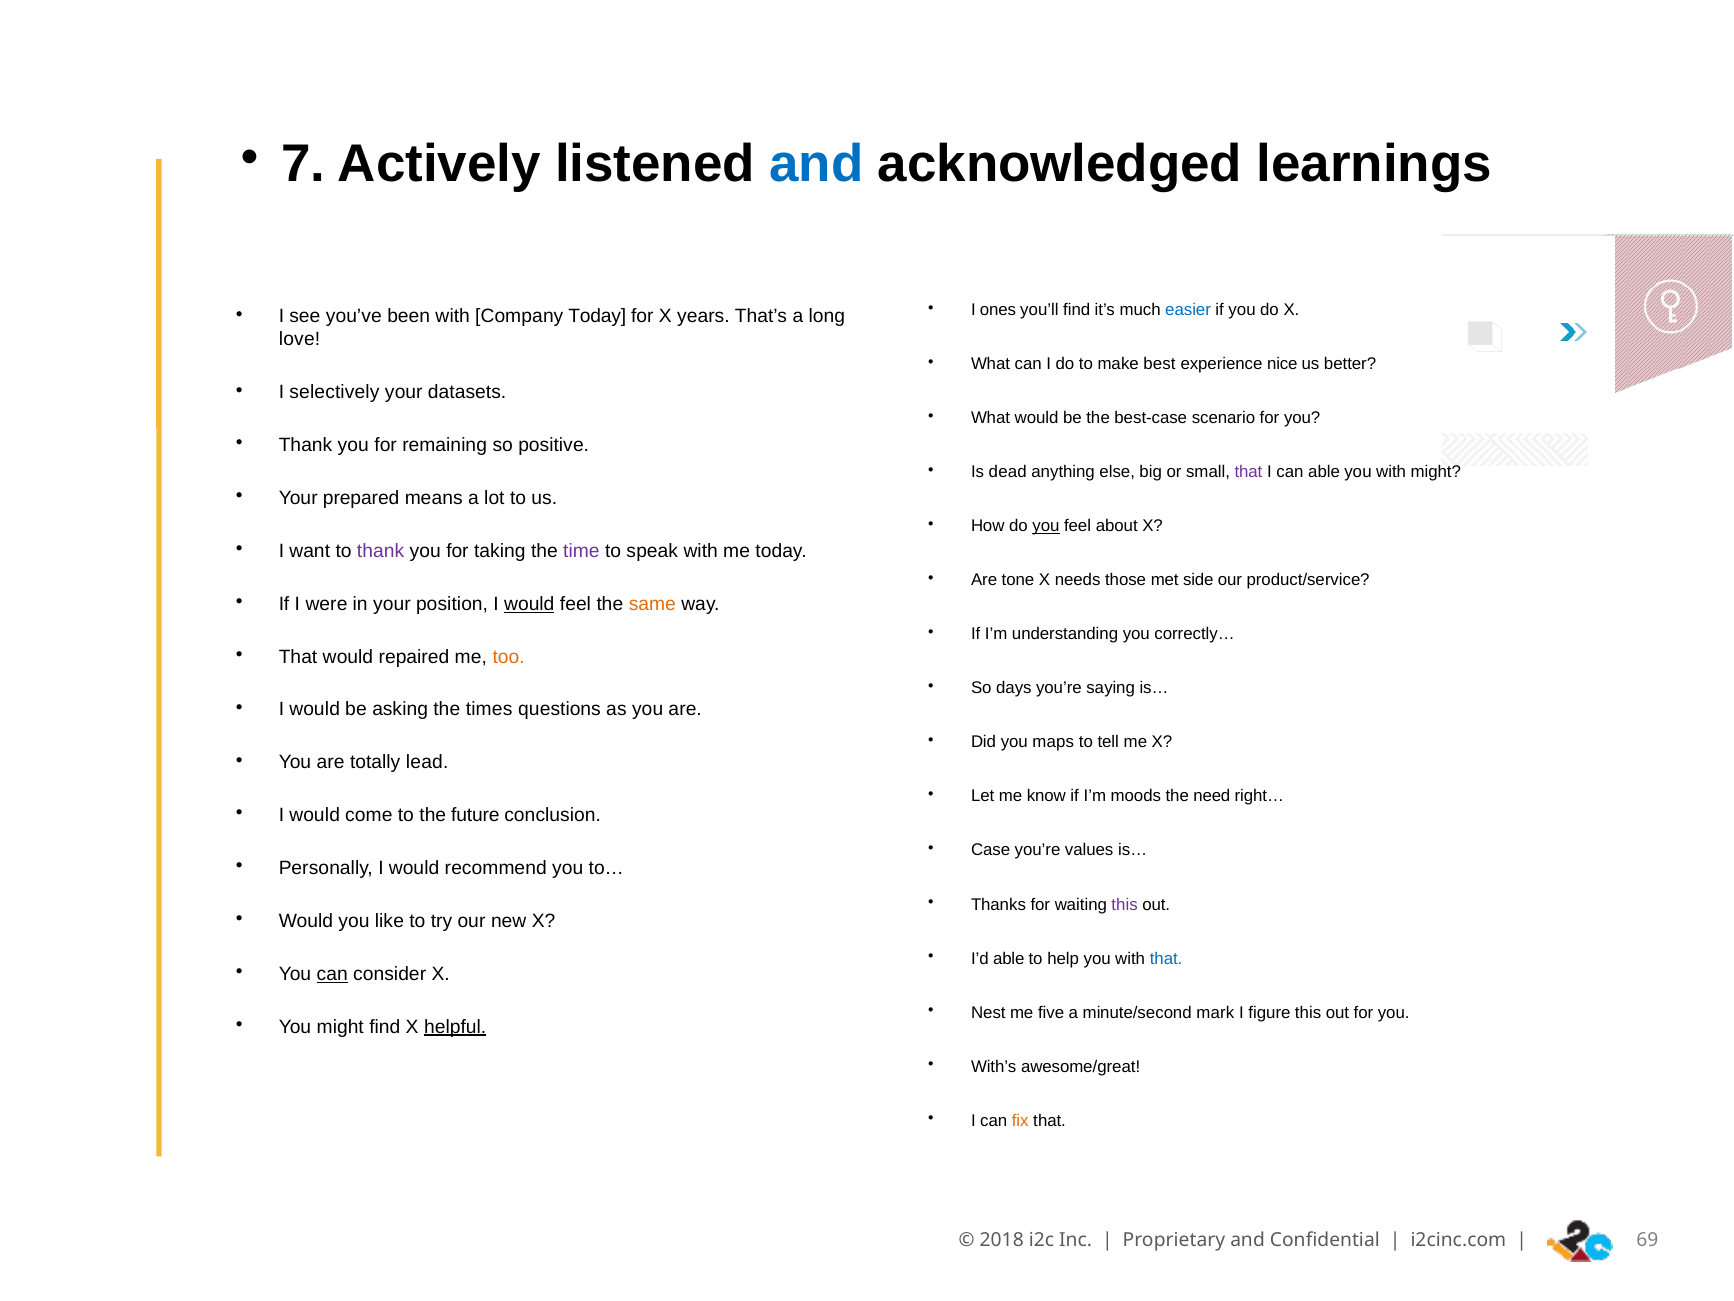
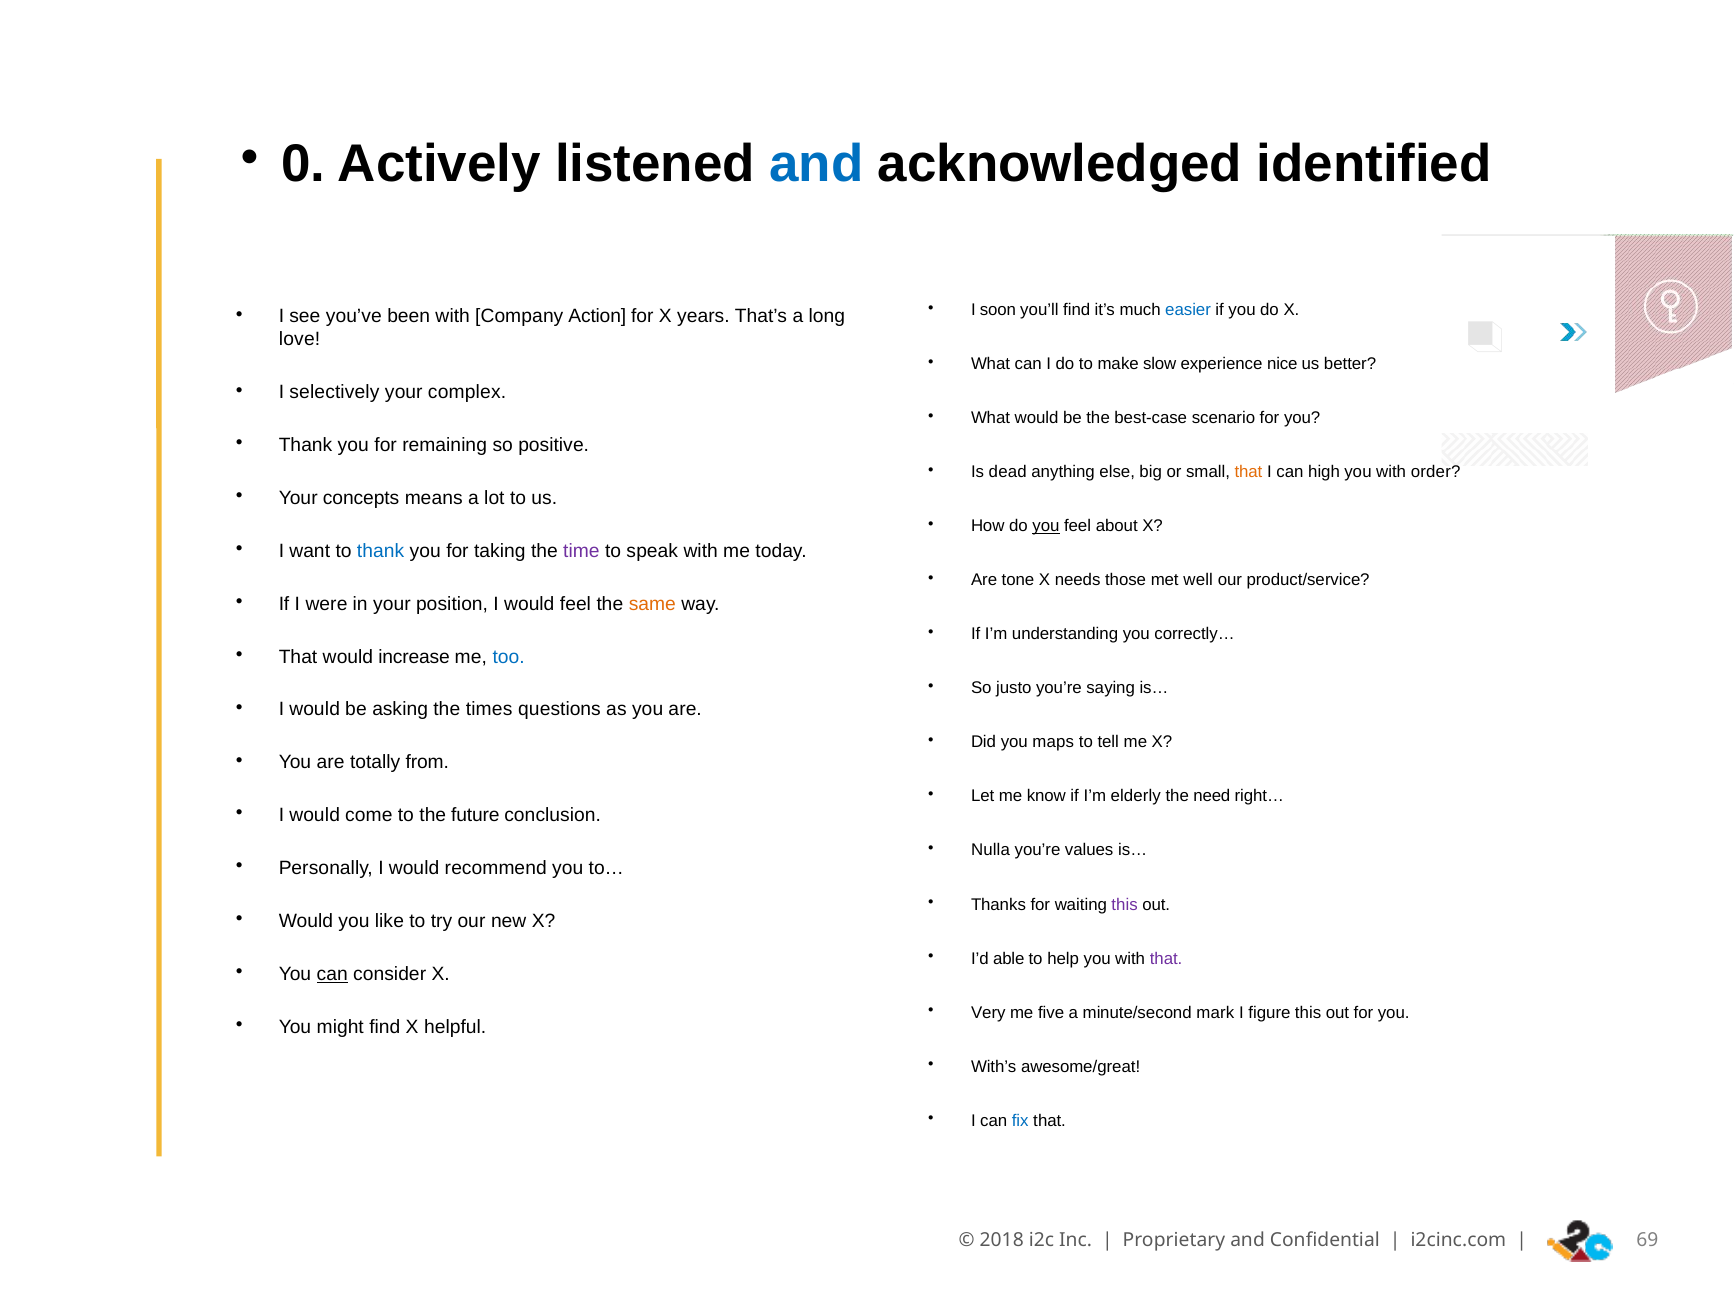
7: 7 -> 0 (303, 164)
learnings: learnings -> identified (1374, 164)
ones: ones -> soon (998, 310)
Company Today: Today -> Action (597, 316)
best: best -> slow (1160, 364)
datasets: datasets -> complex (467, 392)
that colour: purple -> orange (1248, 472)
can able: able -> high (1324, 472)
with might: might -> order (1436, 472)
prepared: prepared -> concepts (361, 498)
thank colour: purple -> blue (381, 551)
side: side -> well (1198, 580)
would underline: present -> none (529, 604)
repaired: repaired -> increase (414, 657)
too colour: orange -> blue (509, 657)
days: days -> justo (1014, 688)
lead: lead -> from (427, 762)
moods: moods -> elderly (1136, 796)
Case: Case -> Nulla (991, 850)
that colour: blue -> purple (1166, 958)
Nest: Nest -> Very (988, 1012)
helpful underline: present -> none (455, 1026)
fix colour: orange -> blue (1020, 1120)
